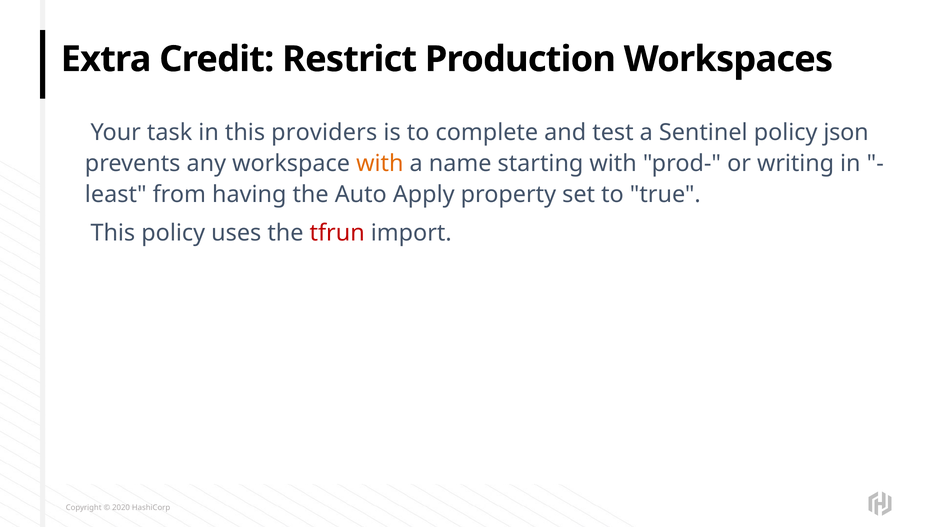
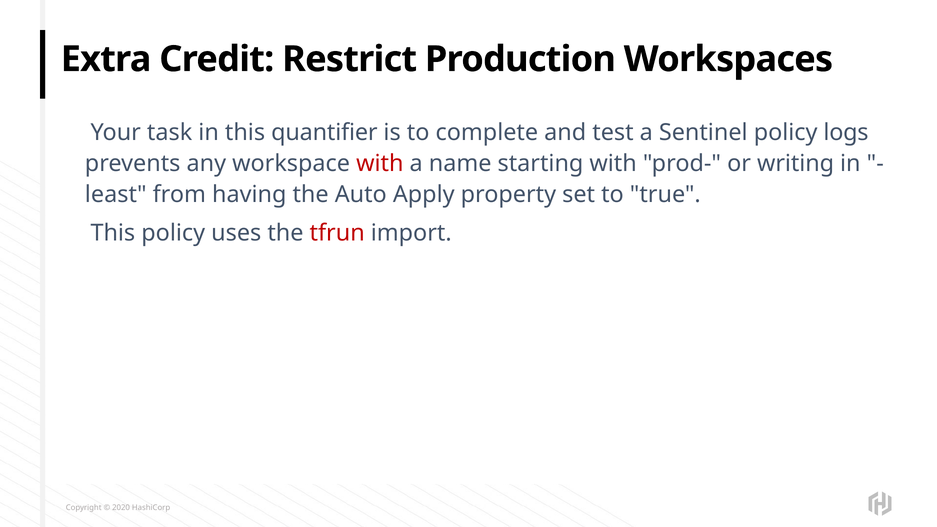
providers: providers -> quantifier (324, 133)
json: json -> logs (846, 133)
with colour: orange -> red (380, 164)
